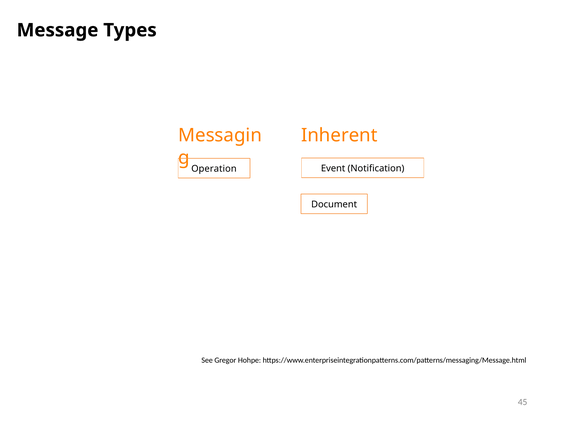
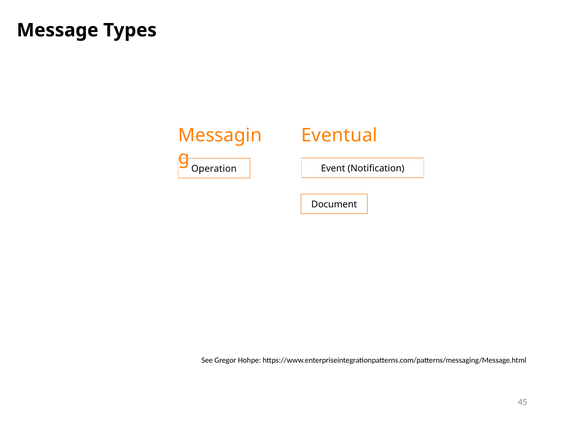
Inherent: Inherent -> Eventual (339, 135)
